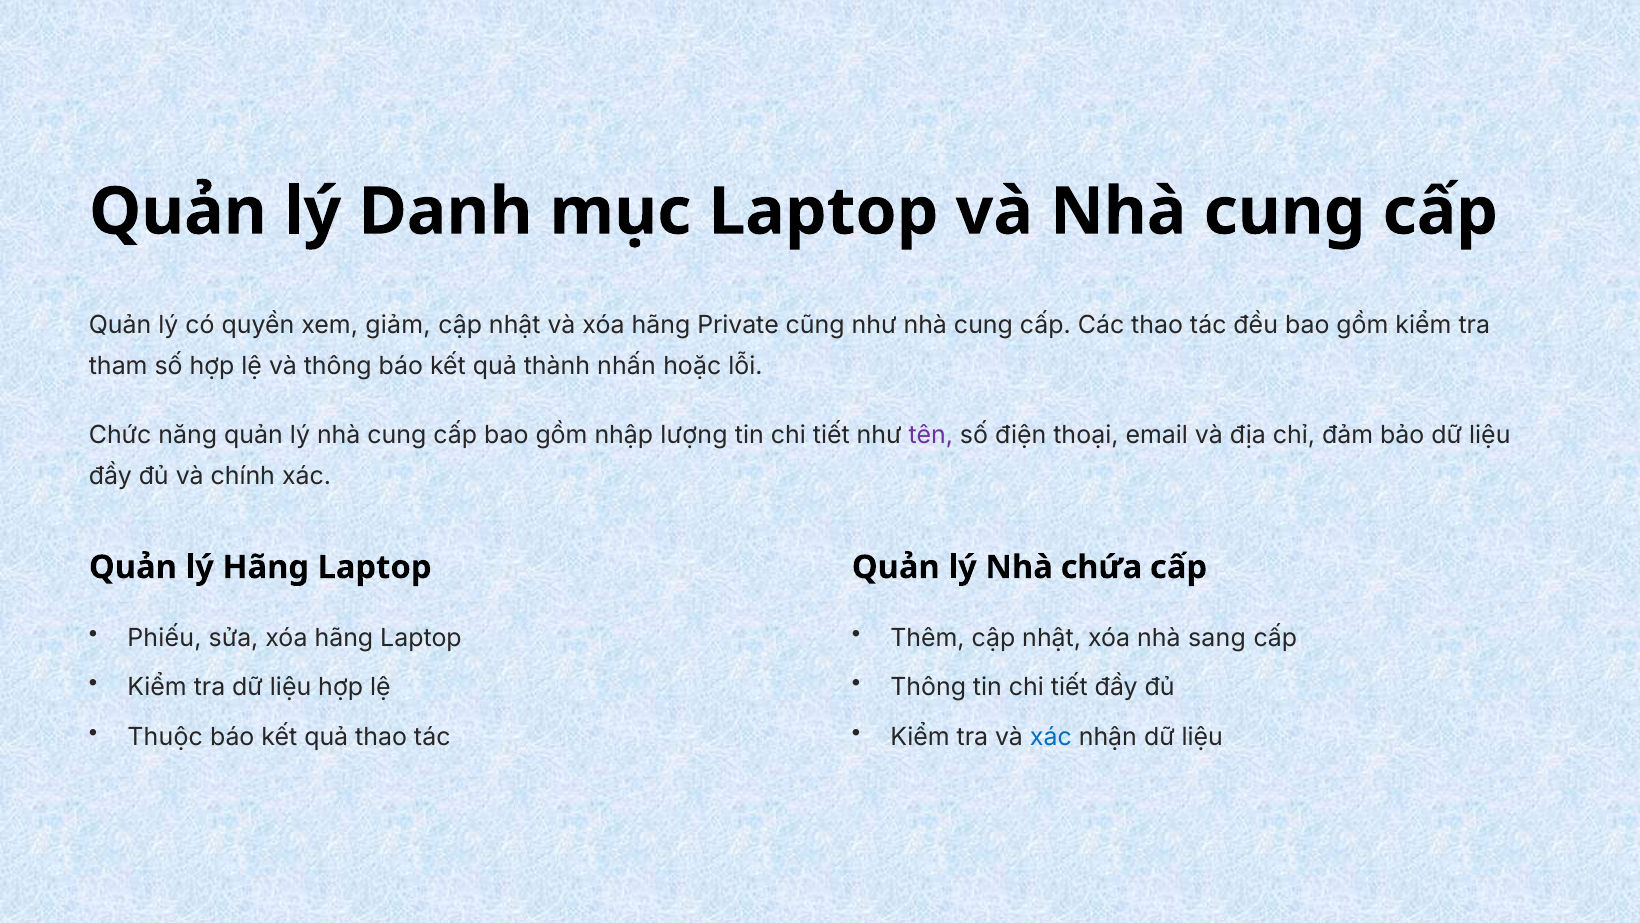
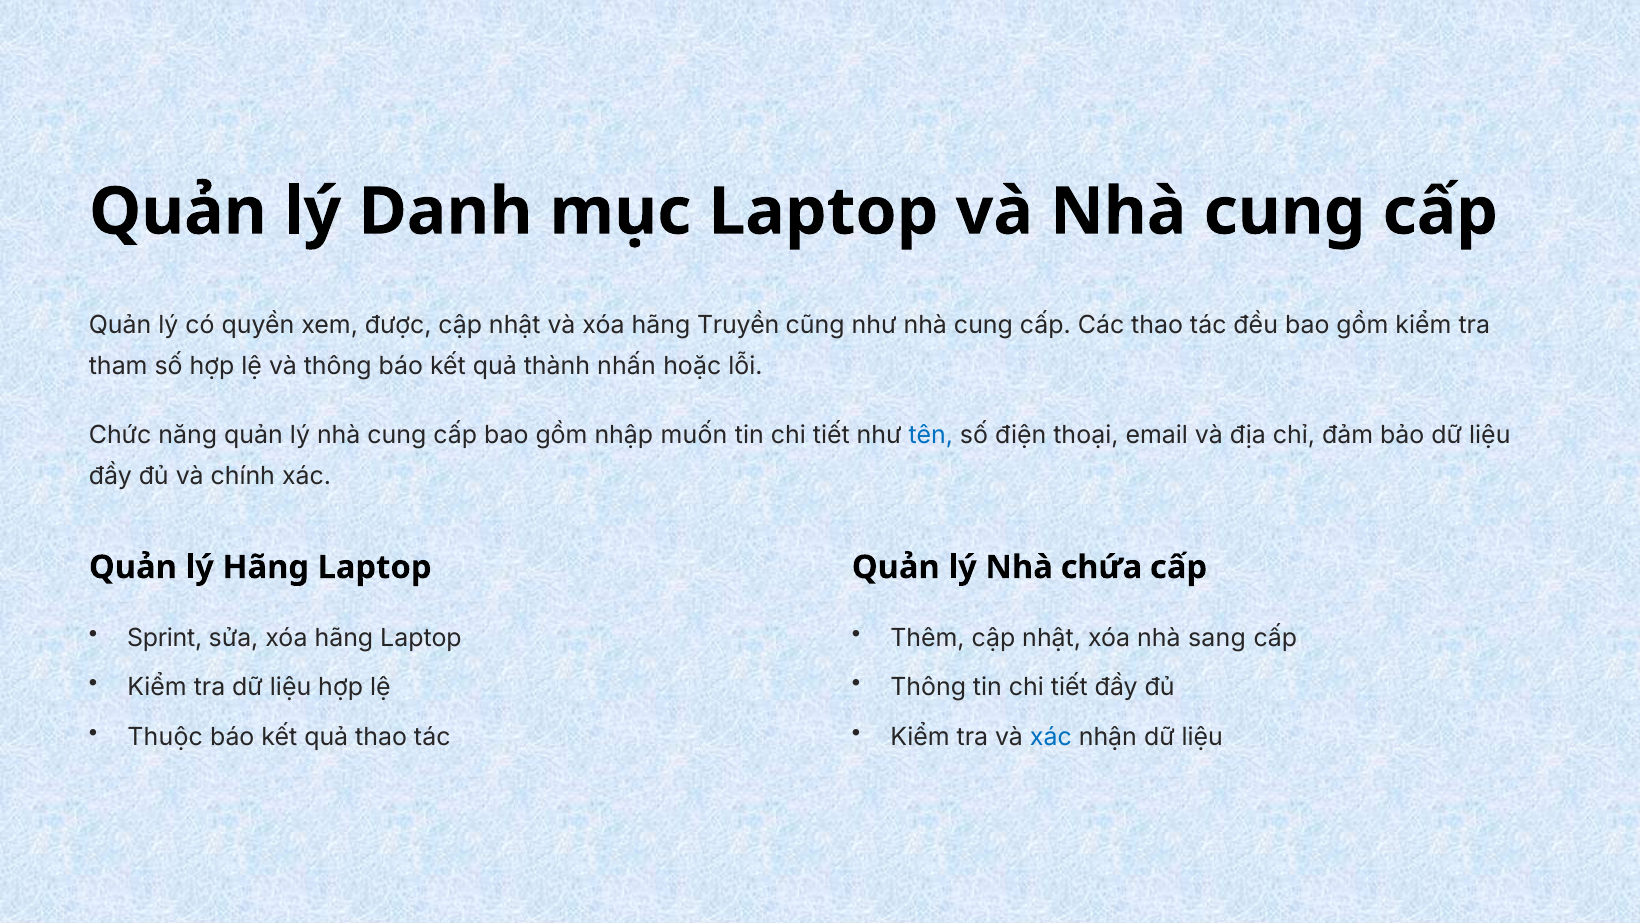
giảm: giảm -> được (398, 325)
Private: Private -> Truyền (738, 325)
lượng: lượng -> muốn (694, 435)
tên colour: purple -> blue (931, 435)
Phiếu: Phiếu -> Sprint (165, 638)
